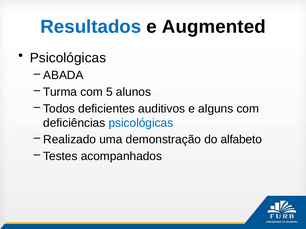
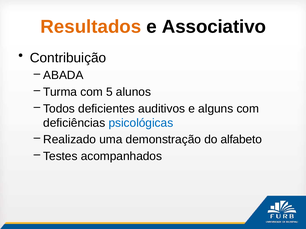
Resultados colour: blue -> orange (91, 27)
Augmented: Augmented -> Associativo (214, 27)
Psicológicas: Psicológicas -> Contribuição (68, 58)
